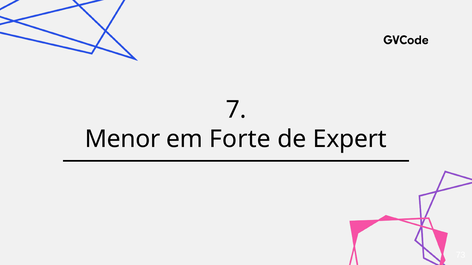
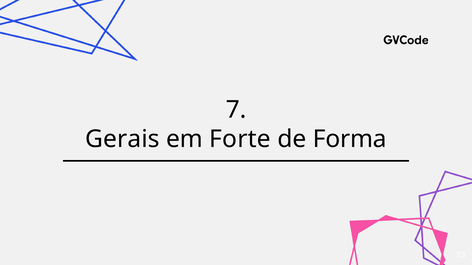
Menor: Menor -> Gerais (122, 139)
Expert: Expert -> Forma (350, 139)
